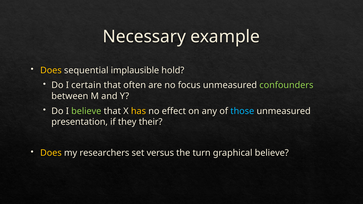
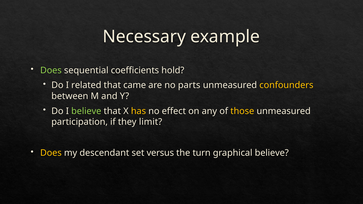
Does colour: yellow -> light green (51, 70)
implausible: implausible -> coefficients (135, 70)
certain: certain -> related (86, 85)
often: often -> came (135, 85)
focus: focus -> parts (189, 85)
confounders colour: light green -> yellow (286, 85)
those colour: light blue -> yellow (242, 111)
presentation: presentation -> participation (80, 122)
their: their -> limit (151, 122)
researchers: researchers -> descendant (104, 153)
